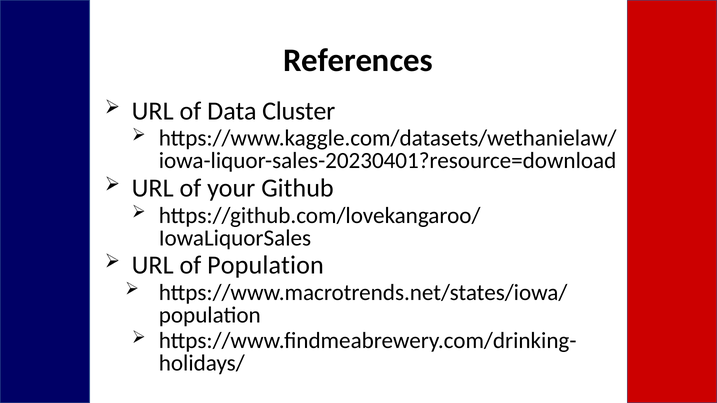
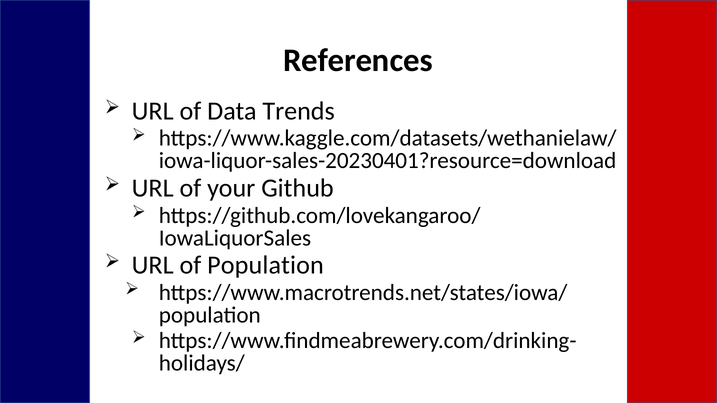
Cluster: Cluster -> Trends (299, 111)
